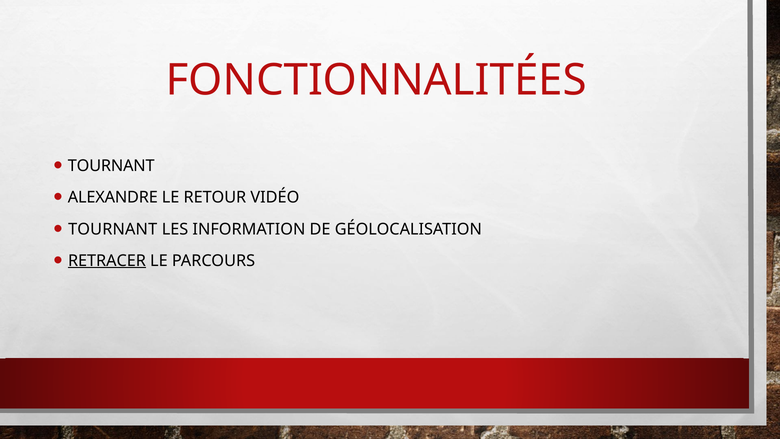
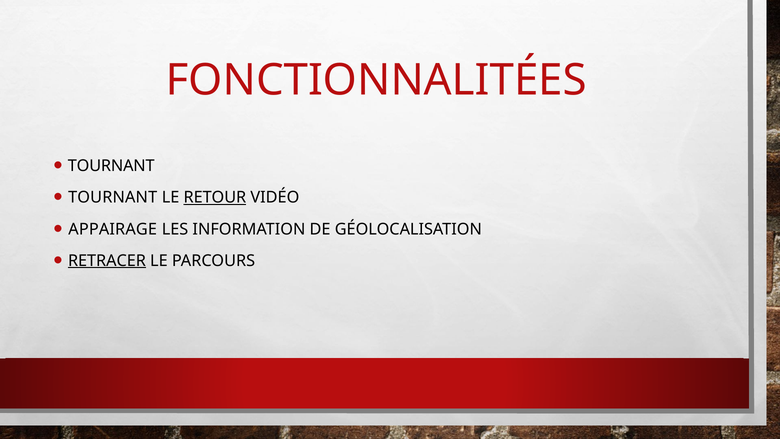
ALEXANDRE: ALEXANDRE -> TOURNANT (113, 197)
RETOUR underline: none -> present (215, 197)
TOURNANT: TOURNANT -> APPAIRAGE (113, 229)
